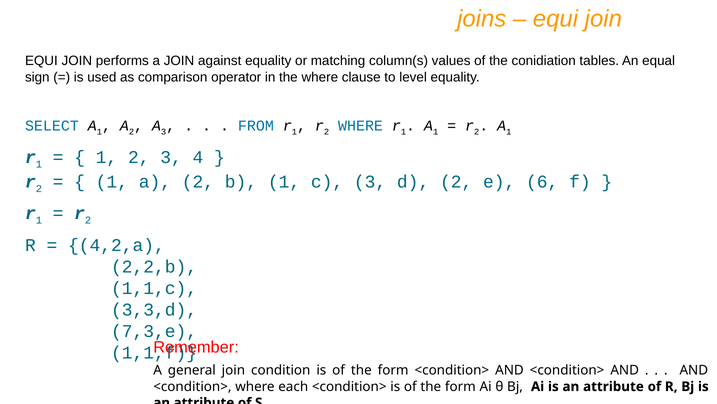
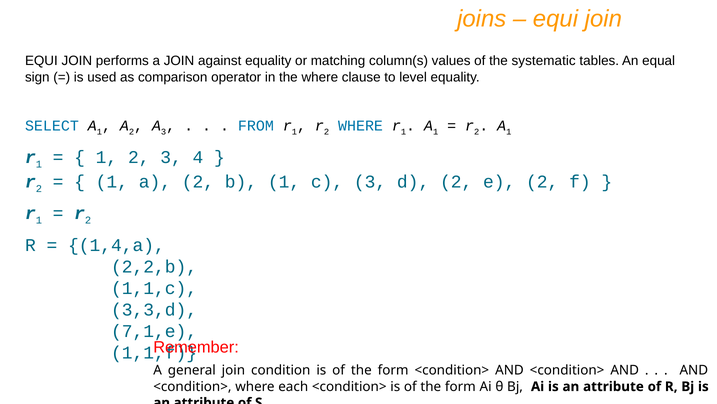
conidiation: conidiation -> systematic (544, 61)
e 6: 6 -> 2 (542, 181)
4,2,a: 4,2,a -> 1,4,a (116, 245)
7,3,e: 7,3,e -> 7,1,e (154, 331)
